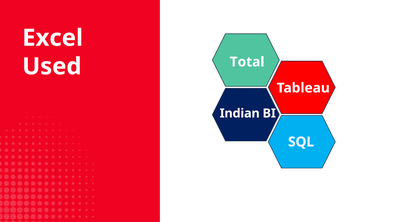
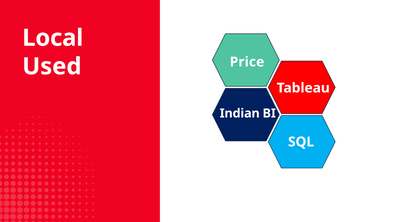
Excel: Excel -> Local (53, 38)
Total: Total -> Price (247, 62)
